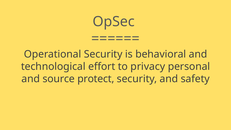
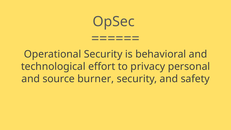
protect: protect -> burner (96, 79)
